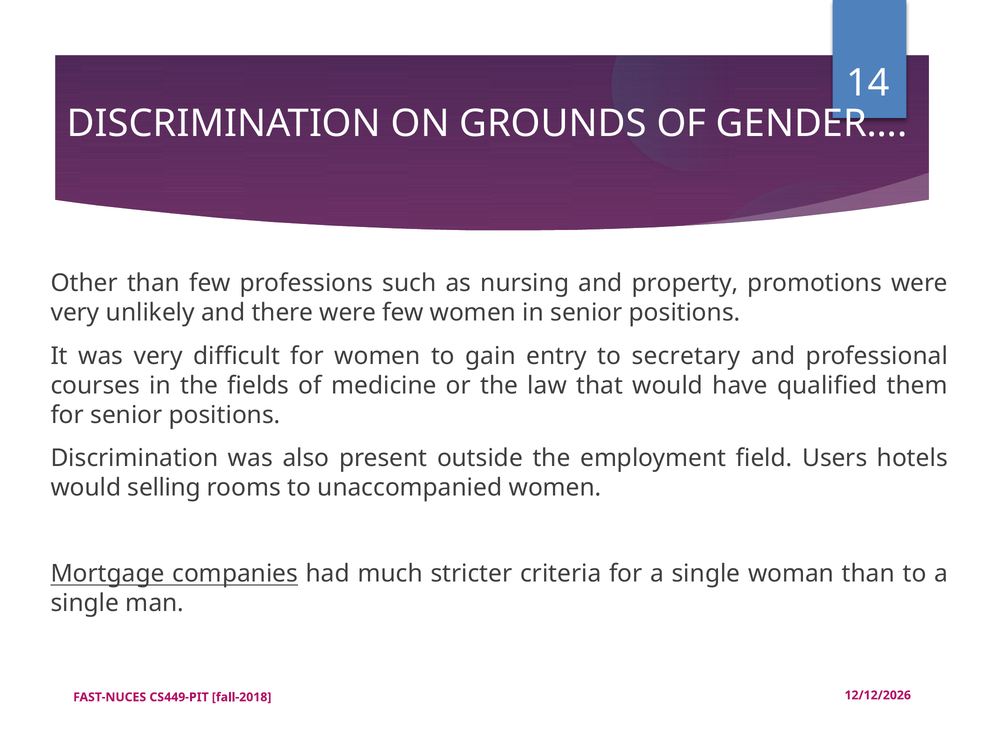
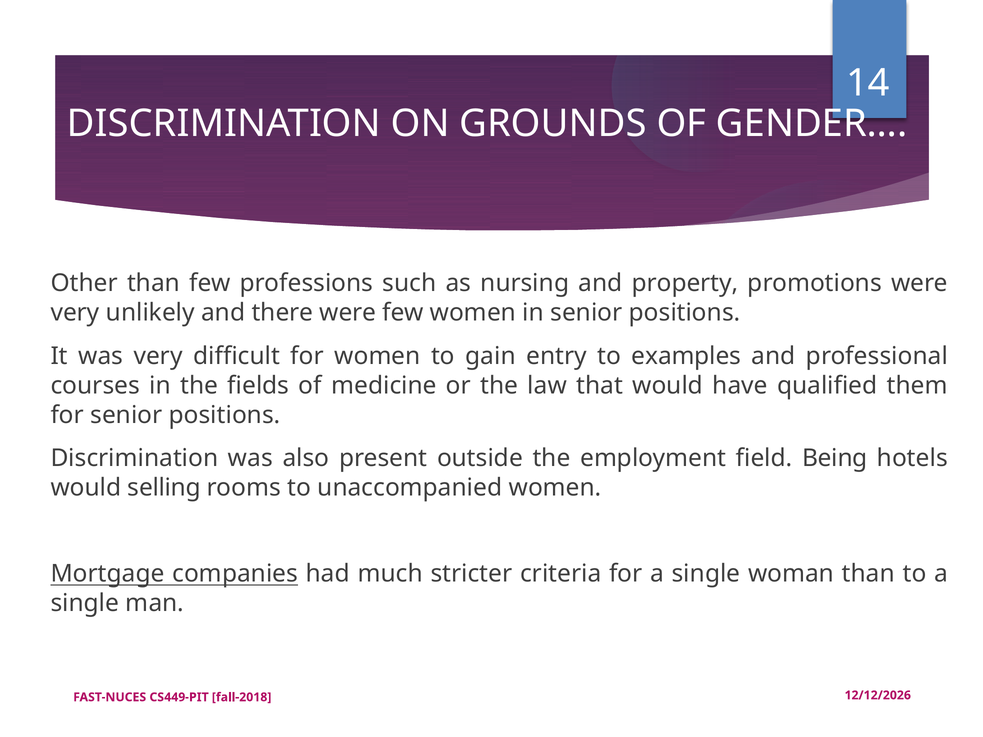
secretary: secretary -> examples (686, 356)
Users: Users -> Being (835, 458)
